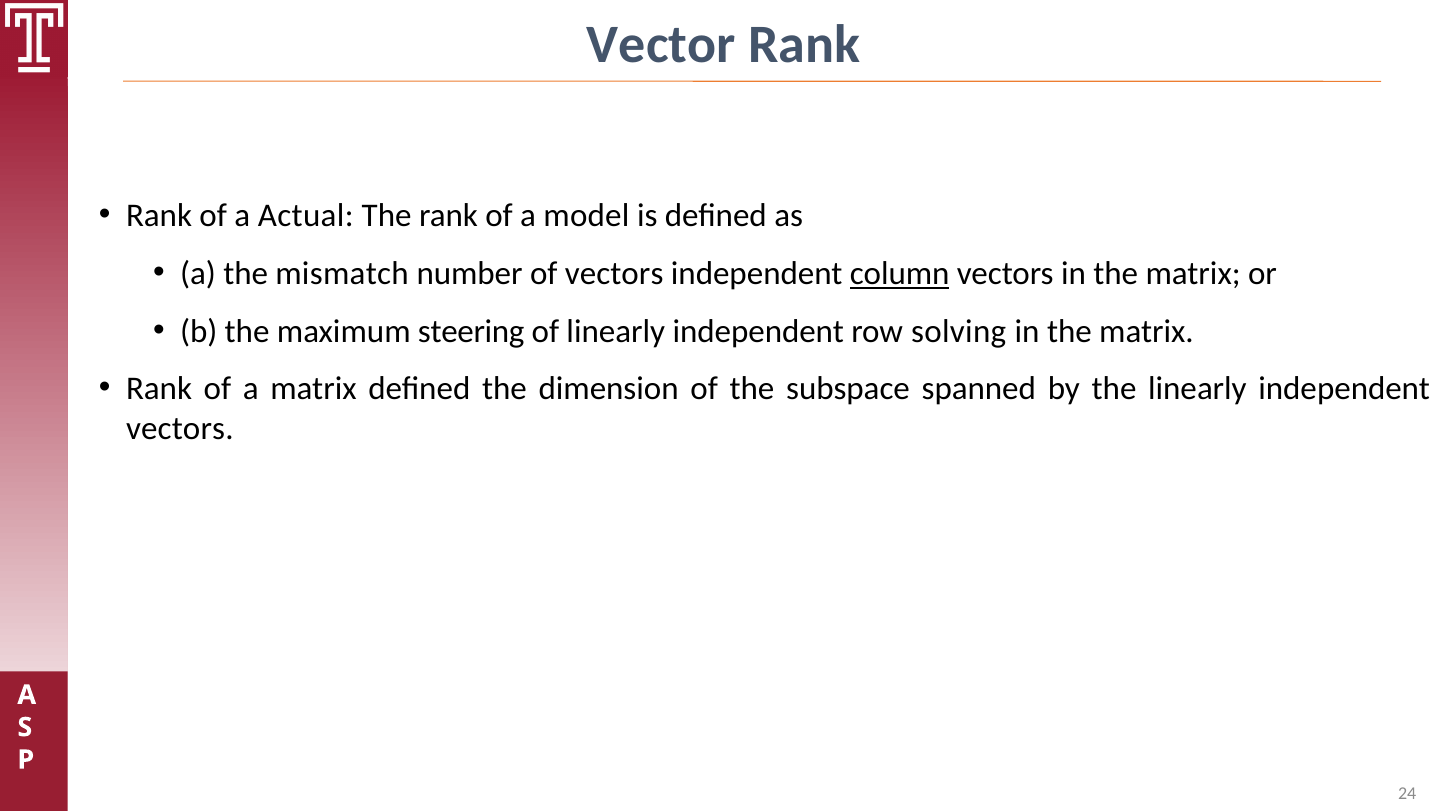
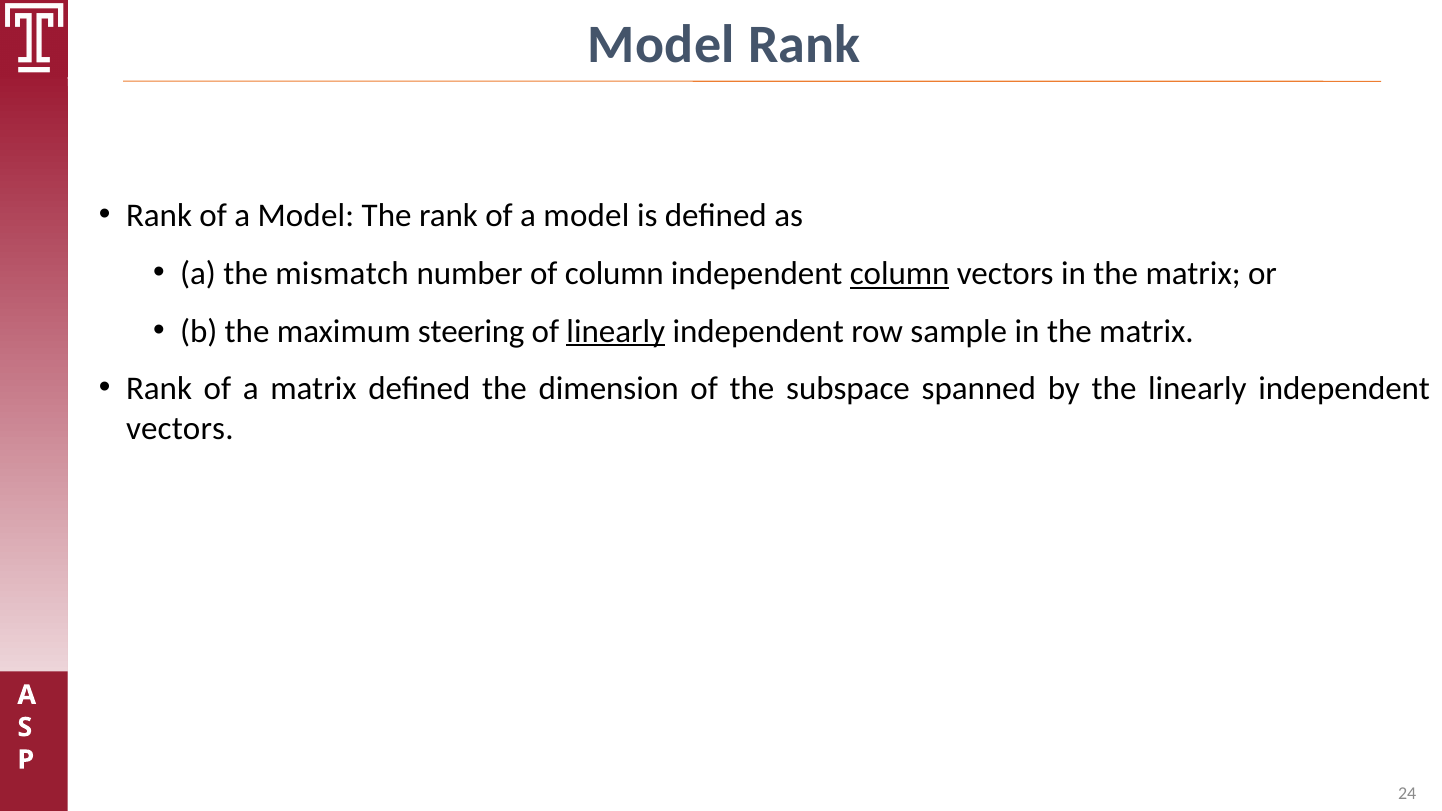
Vector: Vector -> Model (661, 44)
Actual: Actual -> Model (306, 216)
of vectors: vectors -> column (614, 274)
linearly underline: none -> present (616, 331)
solving: solving -> sample (959, 331)
